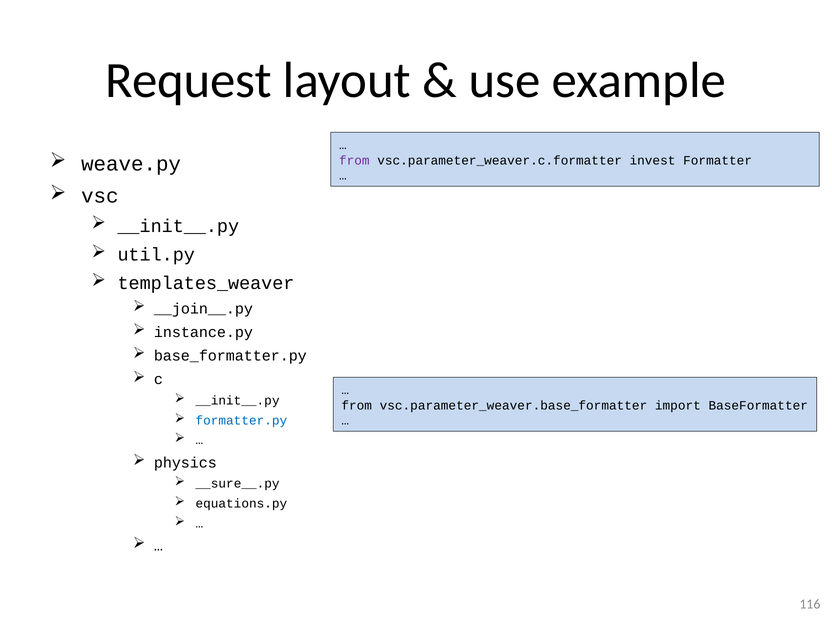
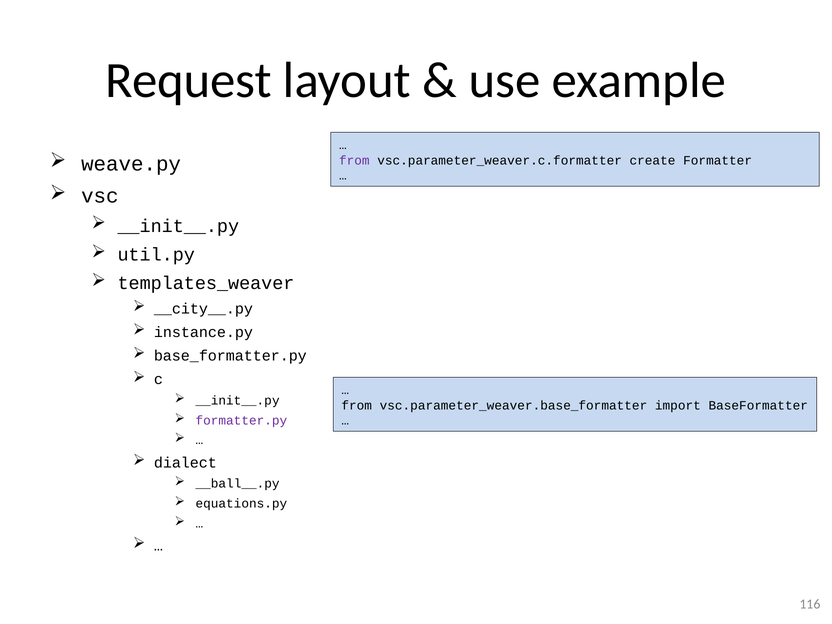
invest: invest -> create (652, 160)
__join__.py: __join__.py -> __city__.py (203, 309)
formatter.py colour: blue -> purple (241, 420)
physics: physics -> dialect (185, 463)
__sure__.py: __sure__.py -> __ball__.py (238, 484)
